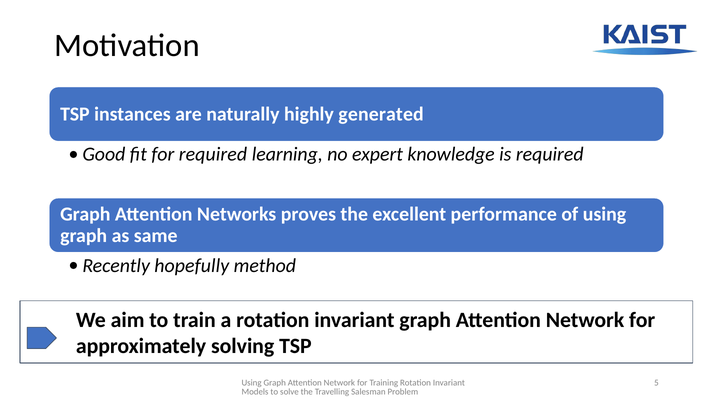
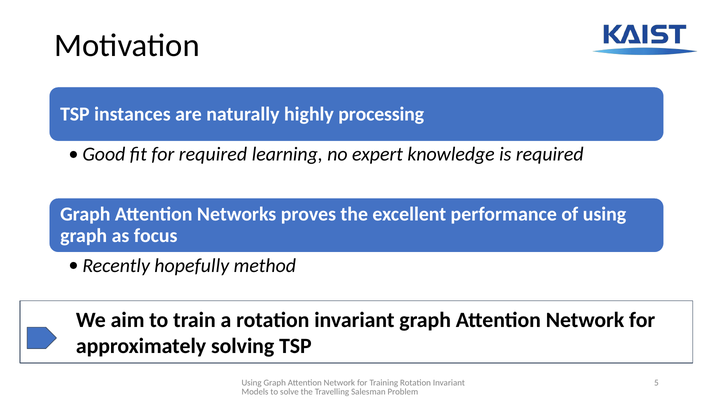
generated: generated -> processing (381, 114)
same: same -> focus (156, 236)
